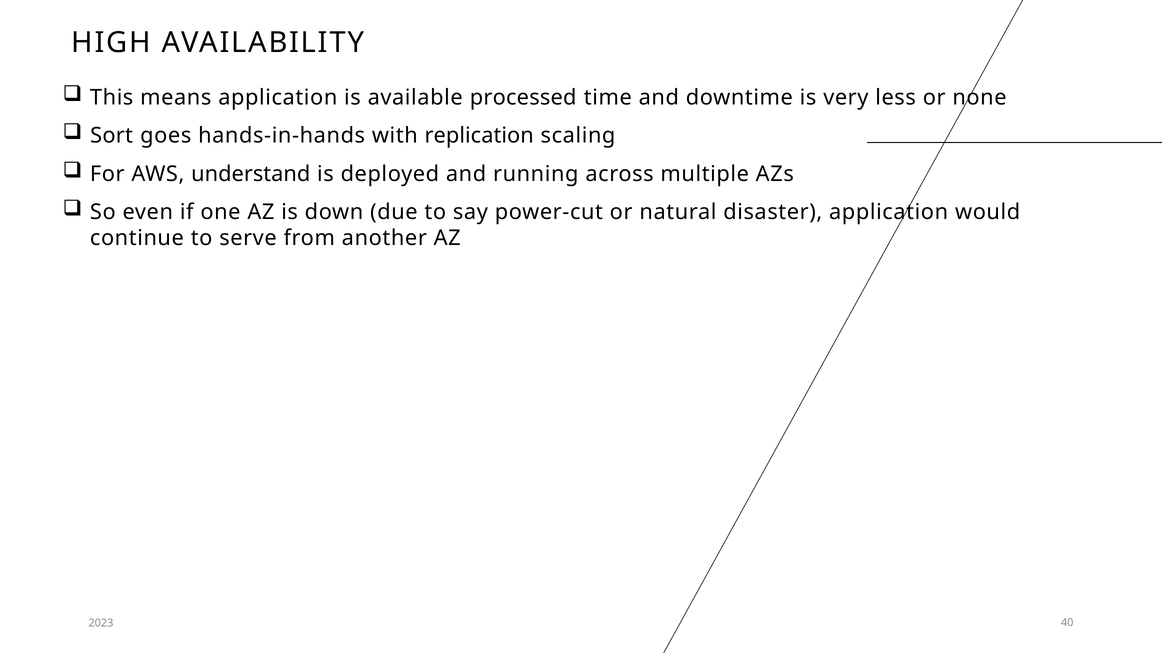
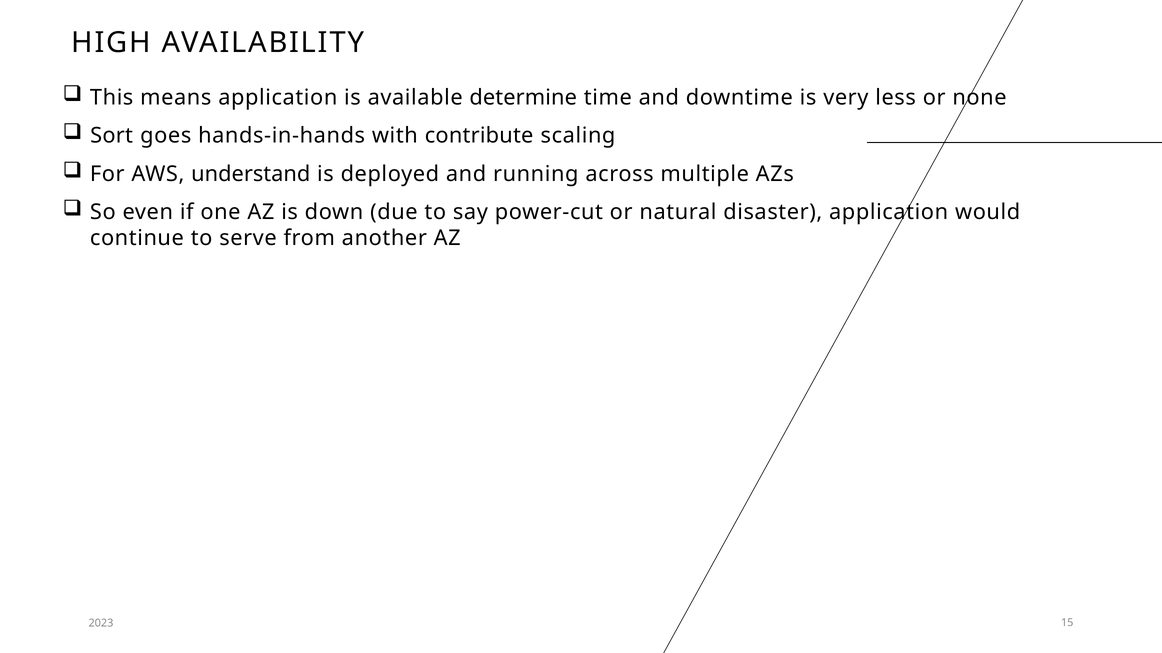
processed: processed -> determine (523, 98)
replication: replication -> contribute (479, 136)
40: 40 -> 15 (1067, 623)
